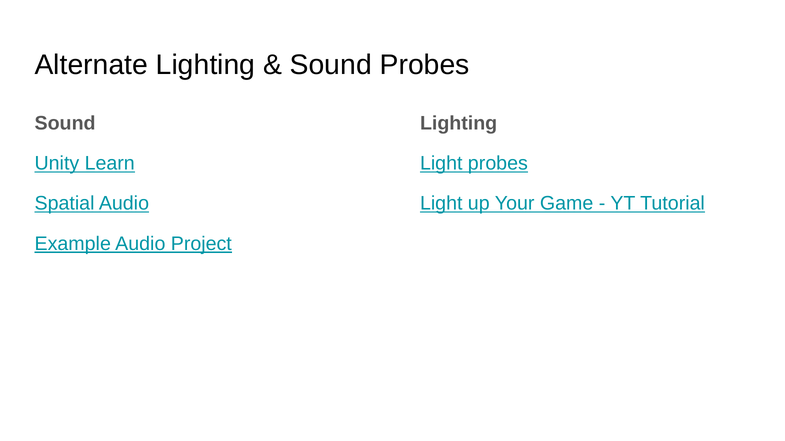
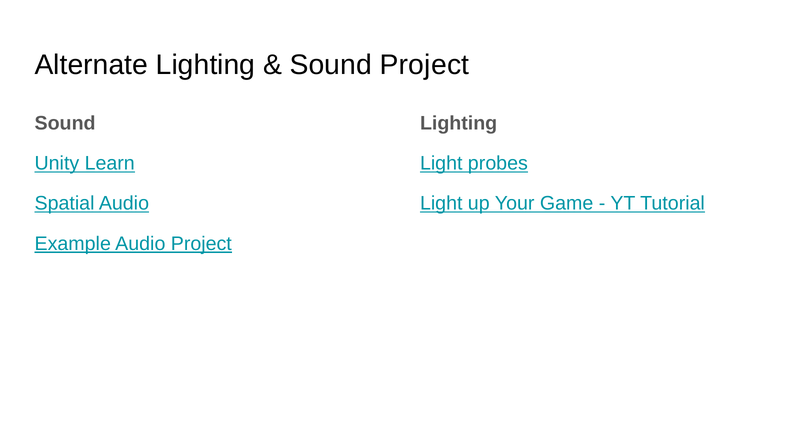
Sound Probes: Probes -> Project (424, 65)
